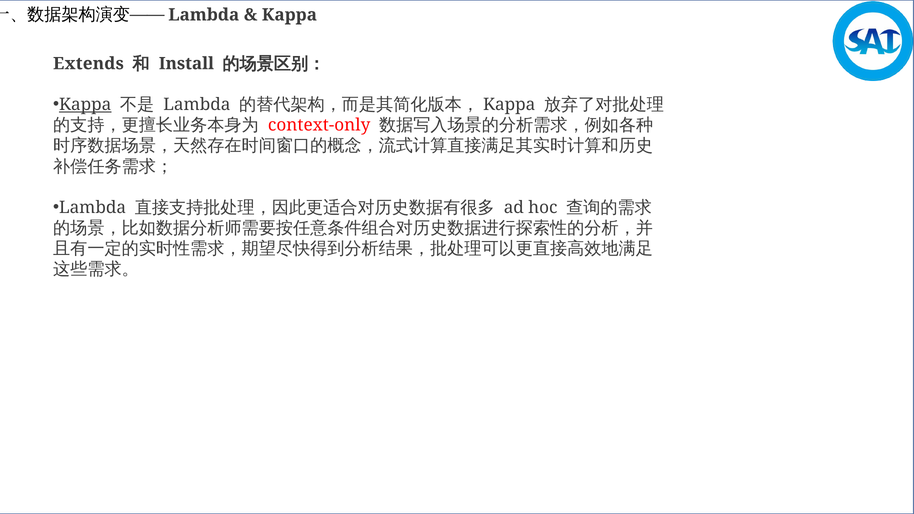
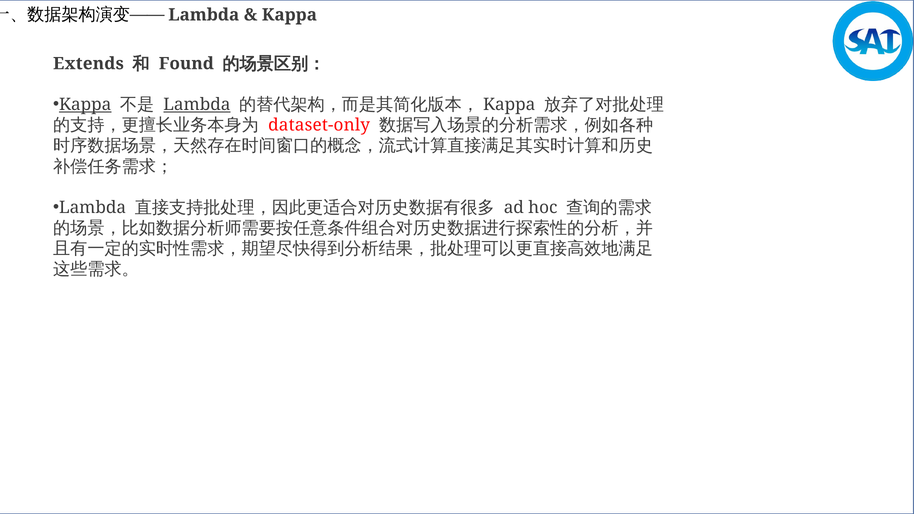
Install: Install -> Found (186, 64)
Lambda underline: none -> present (197, 105)
context-only: context-only -> dataset-only (319, 125)
